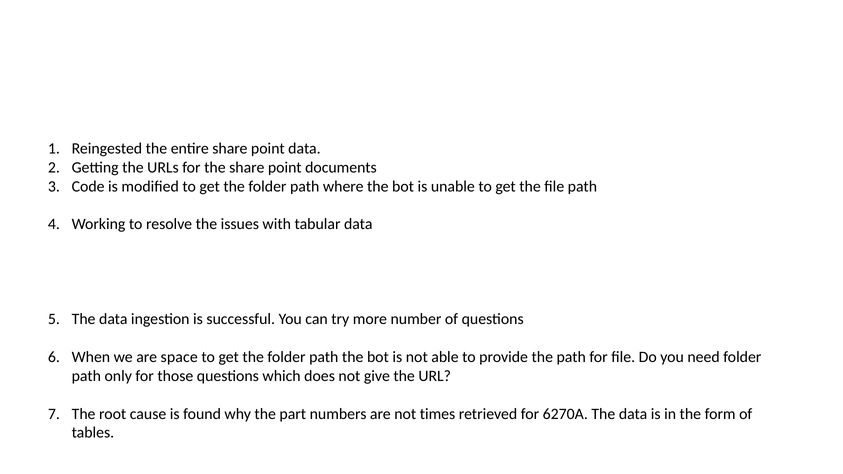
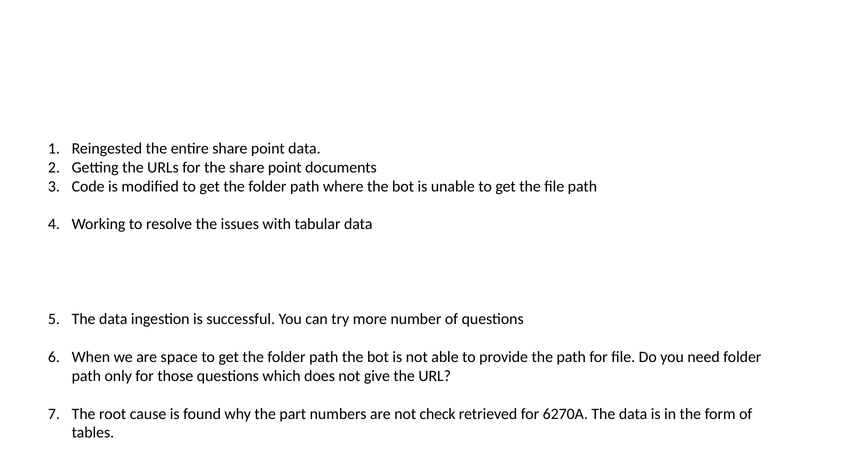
times: times -> check (438, 414)
